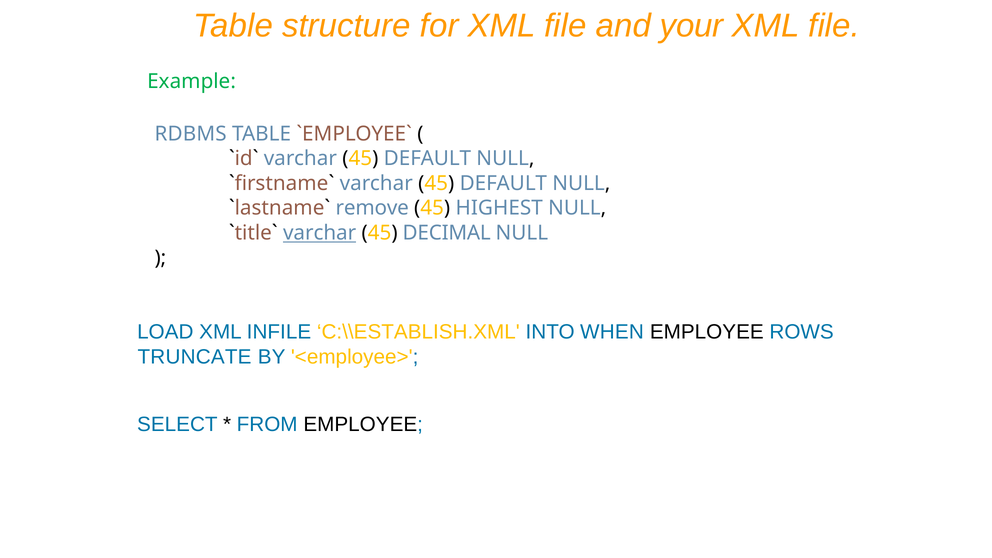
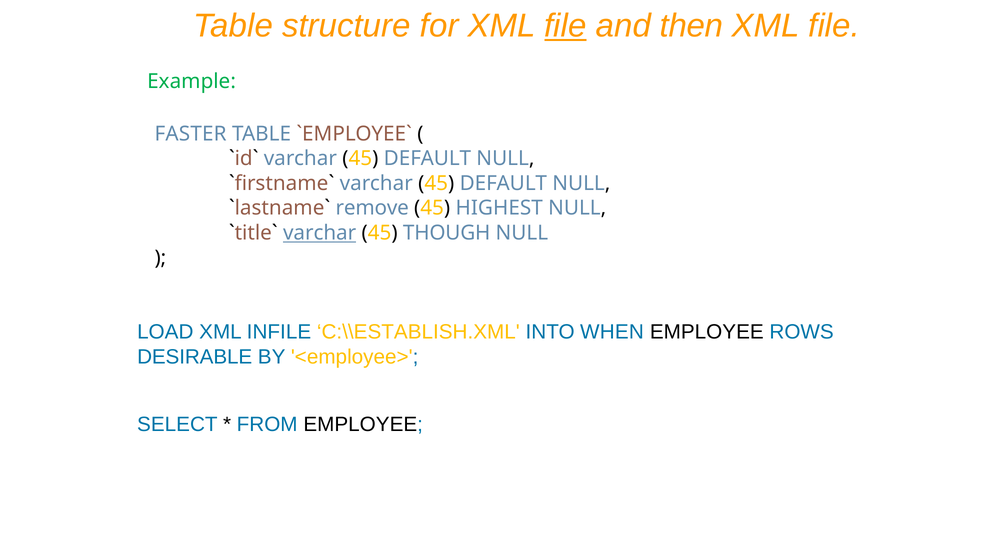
file underline: none -> present (565, 26)
your: your -> then (692, 26)
RDBMS: RDBMS -> FASTER (191, 134)
DECIMAL: DECIMAL -> THOUGH (447, 233)
TRUNCATE: TRUNCATE -> DESIRABLE (195, 357)
